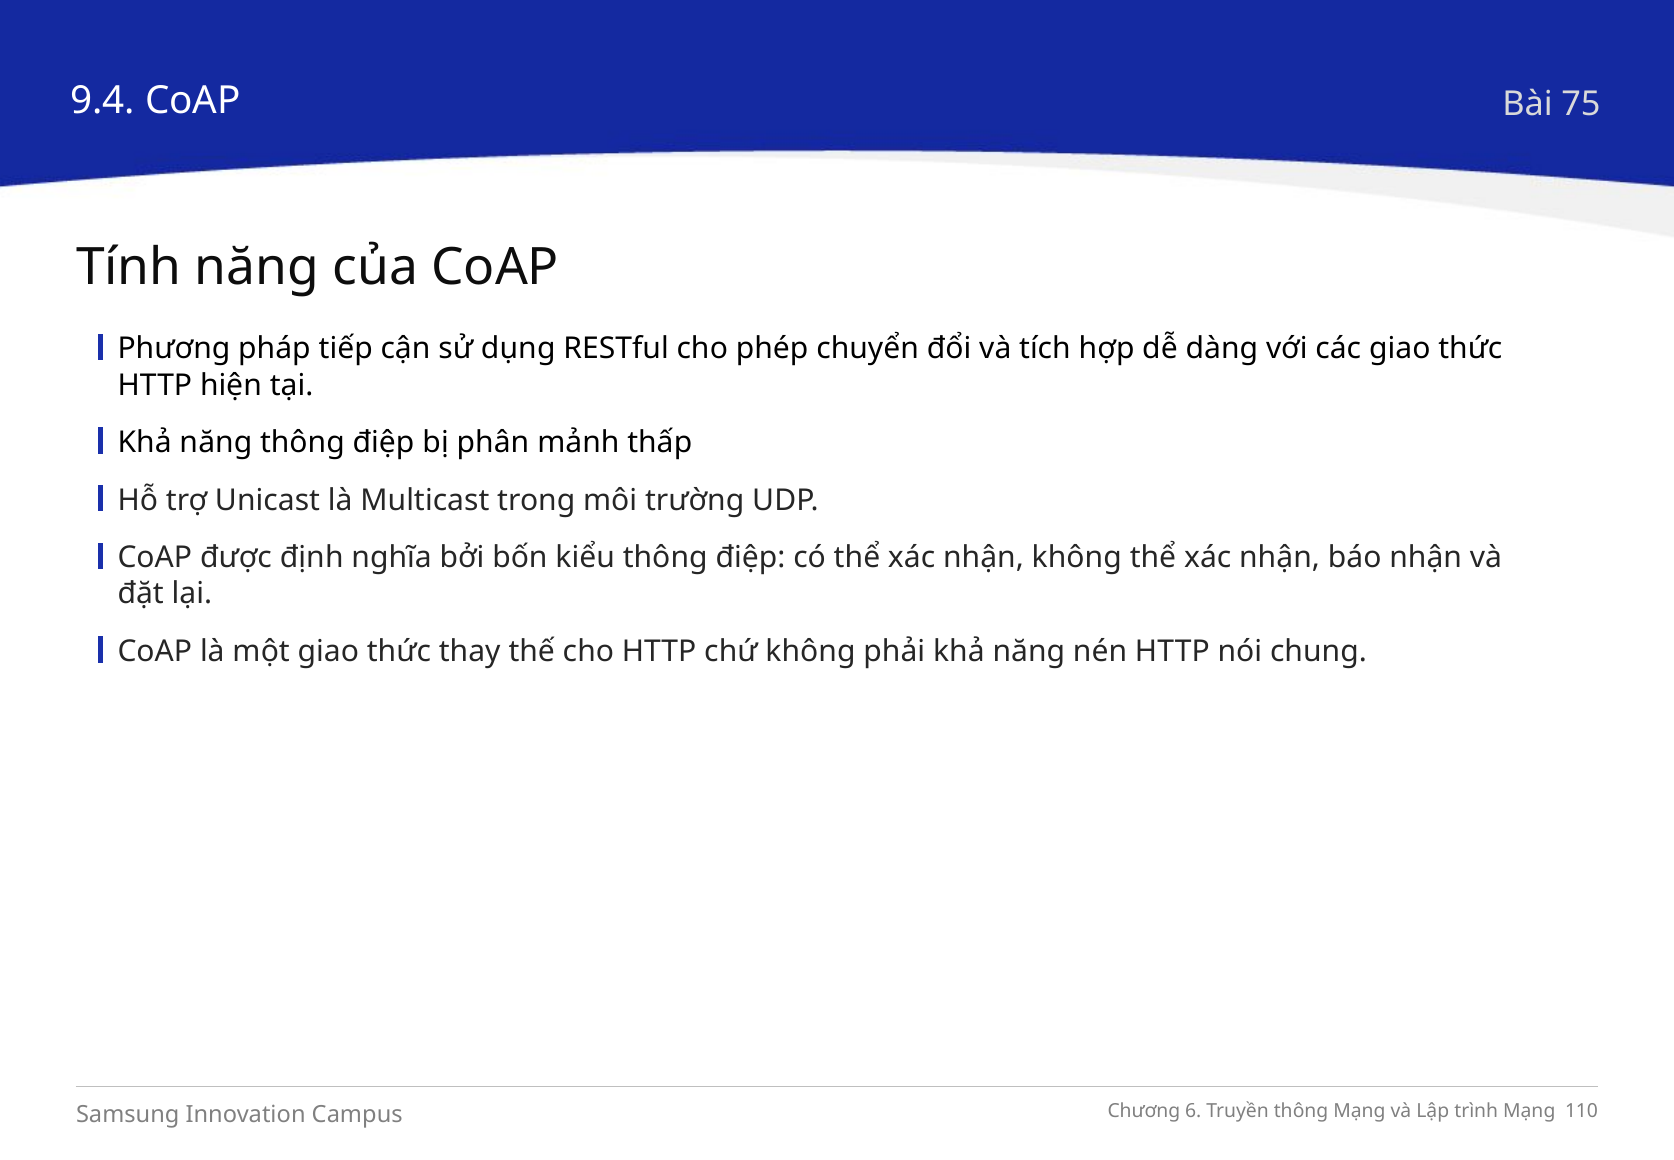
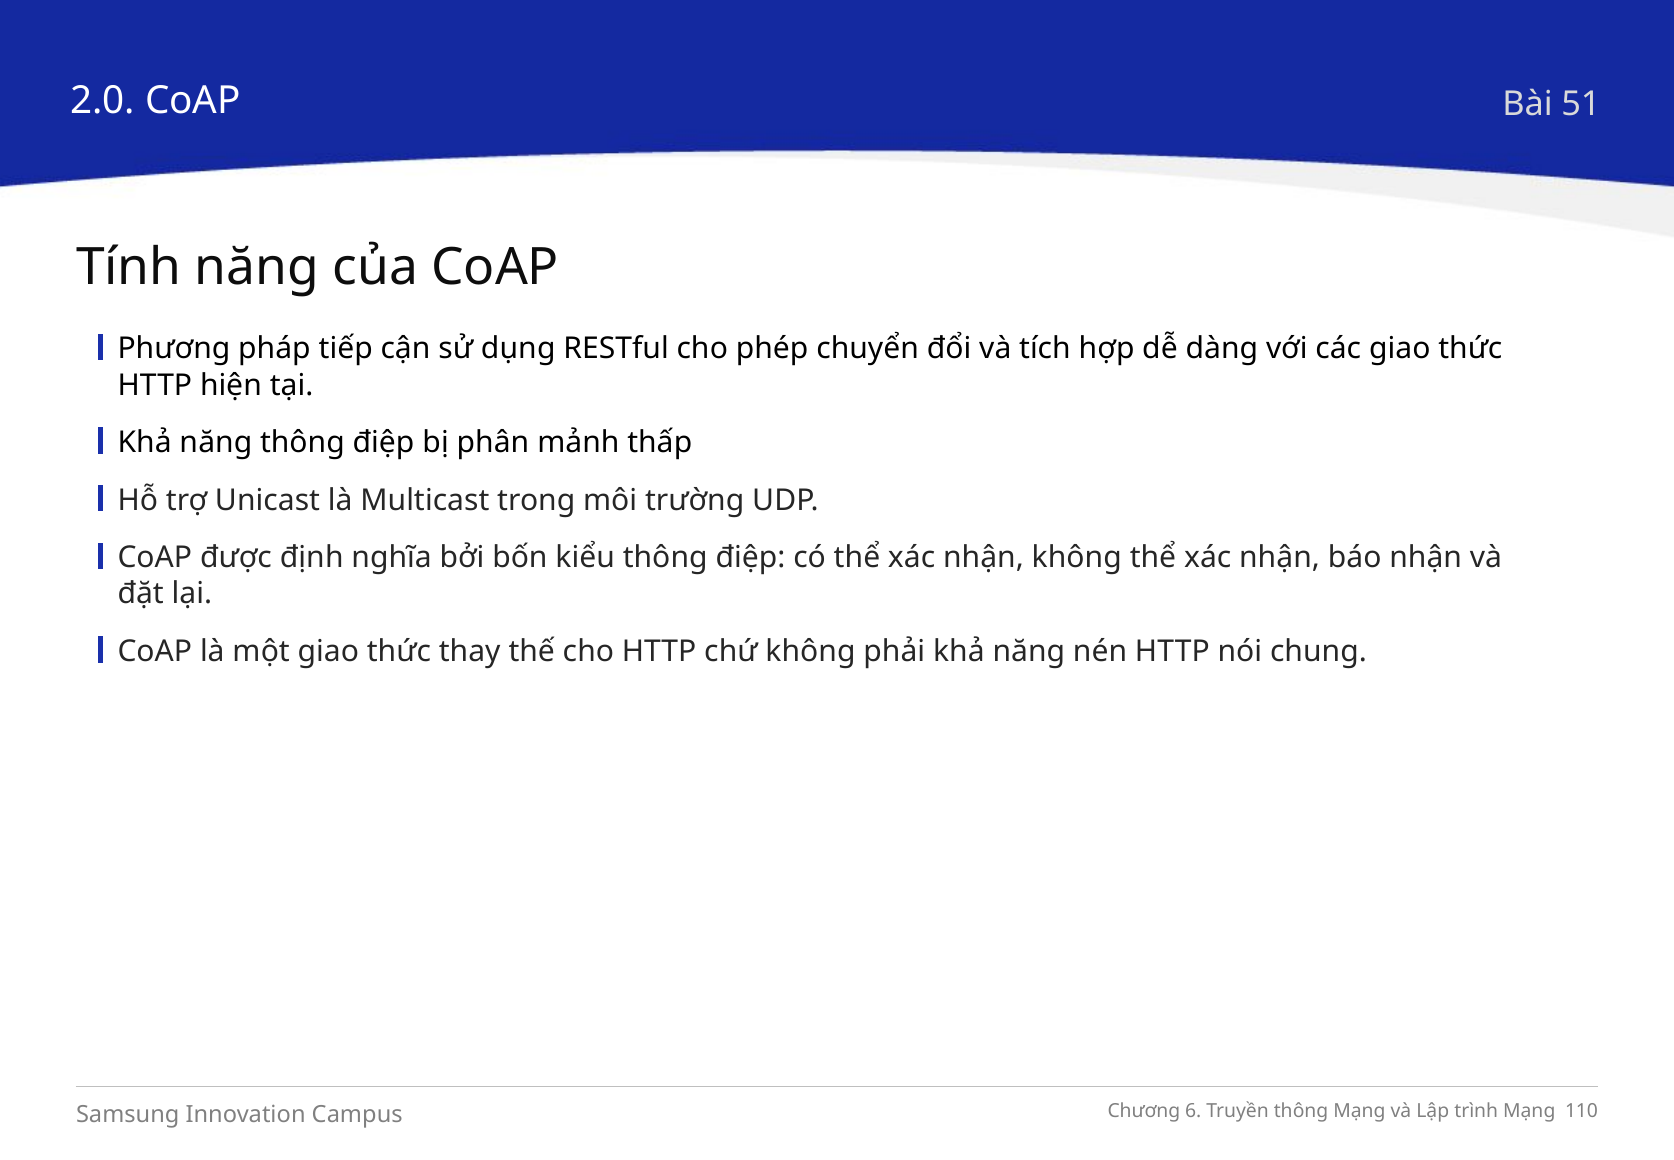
9.4: 9.4 -> 2.0 (103, 101)
75: 75 -> 51 (1581, 104)
